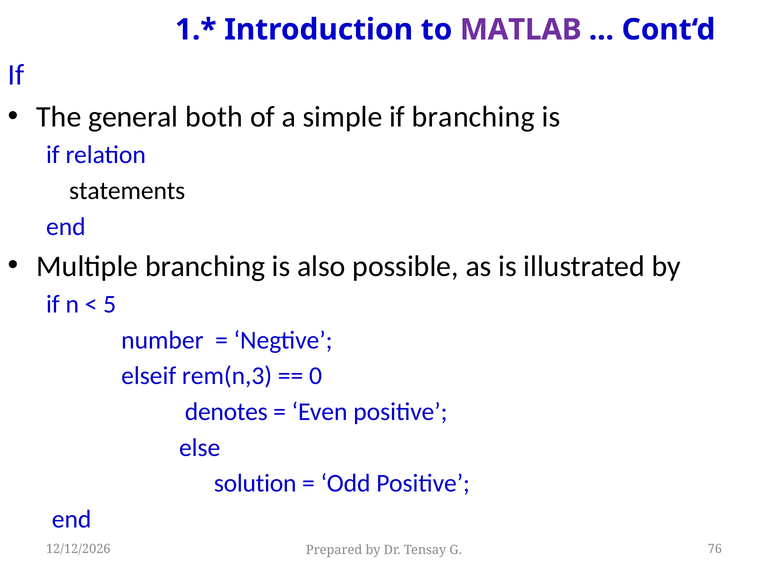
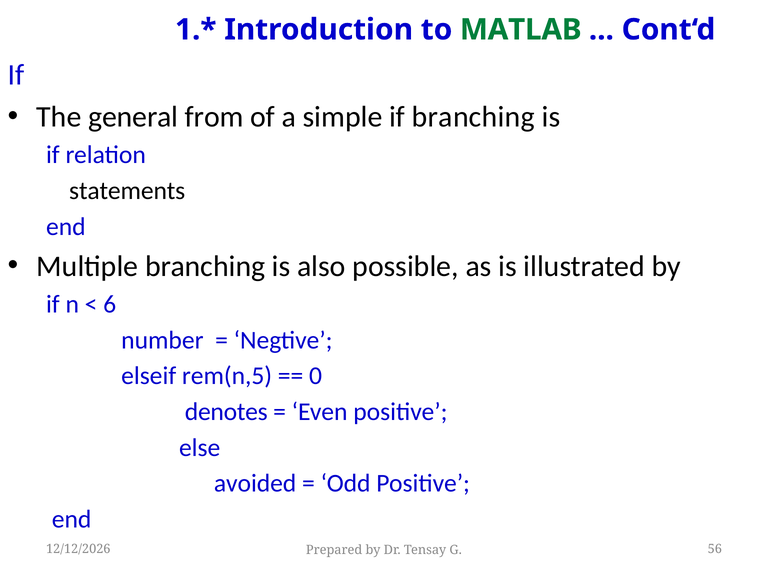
MATLAB colour: purple -> green (521, 30)
both: both -> from (214, 117)
5: 5 -> 6 (110, 304)
rem(n,3: rem(n,3 -> rem(n,5 (227, 376)
solution: solution -> avoided (255, 483)
76: 76 -> 56 (715, 549)
